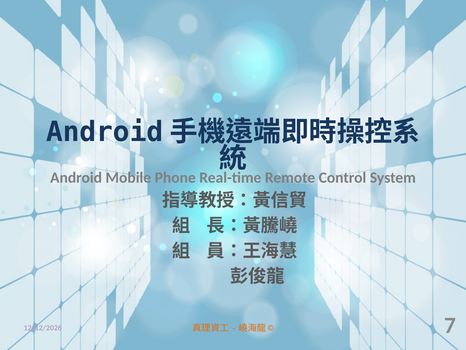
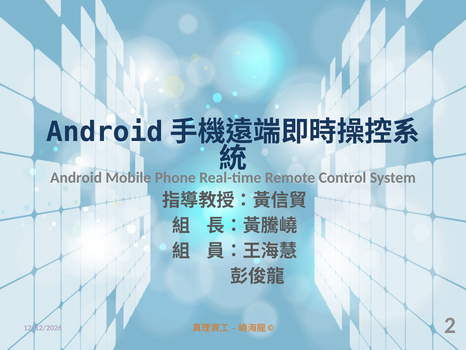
7: 7 -> 2 (450, 325)
